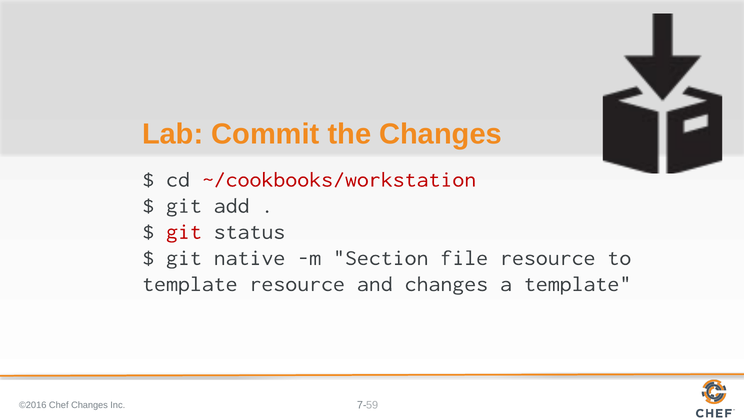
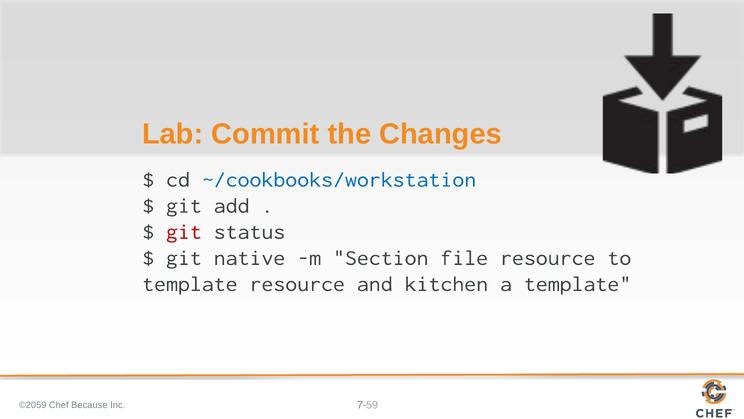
~/cookbooks/workstation colour: red -> blue (339, 179)
and changes: changes -> kitchen (446, 283)
©2016: ©2016 -> ©2059 (33, 405)
Chef Changes: Changes -> Because (89, 405)
